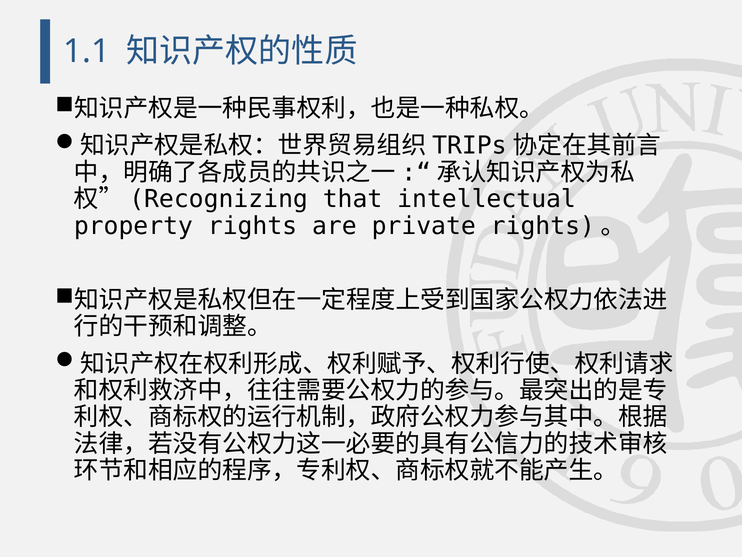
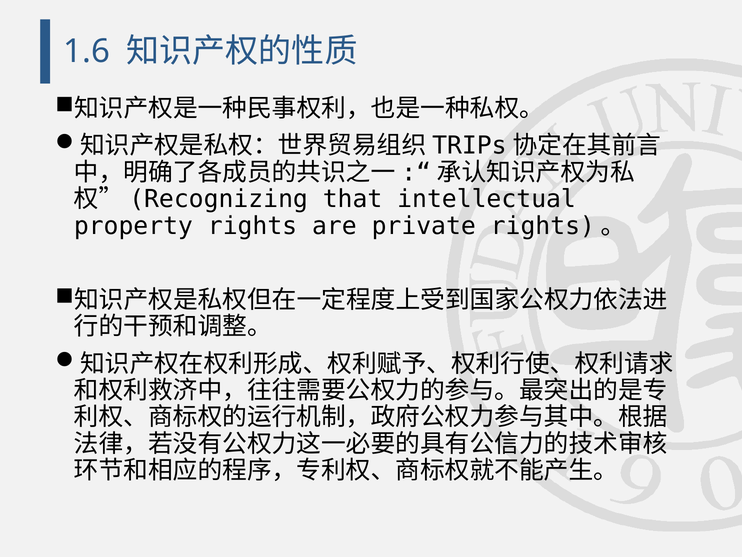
1.1: 1.1 -> 1.6 (87, 51)
